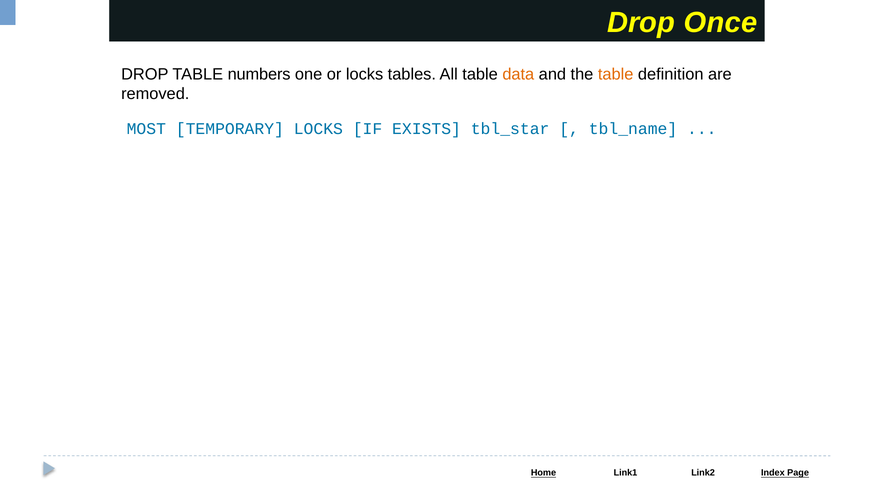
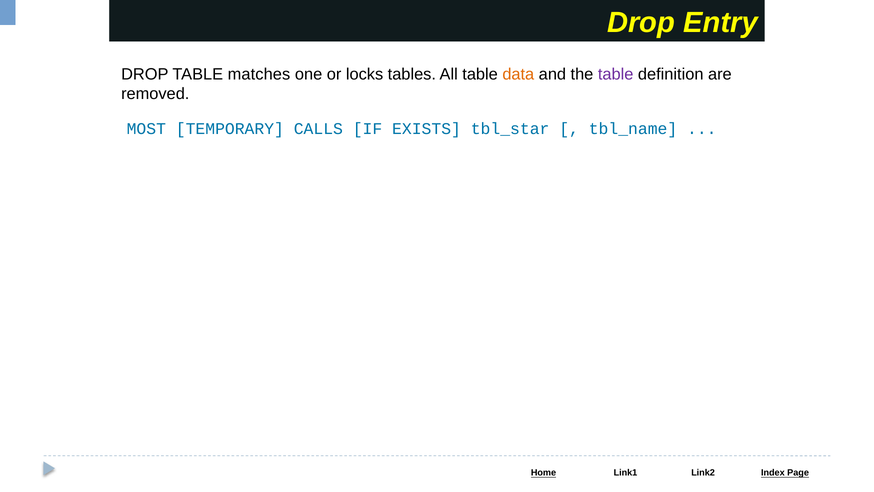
Once: Once -> Entry (721, 23)
numbers: numbers -> matches (259, 74)
table colour: orange -> purple (616, 74)
TEMPORARY LOCKS: LOCKS -> CALLS (318, 129)
